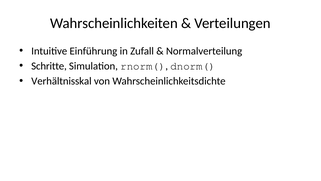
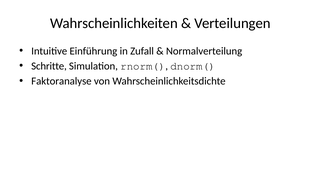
Verhältnisskal: Verhältnisskal -> Faktoranalyse (61, 81)
